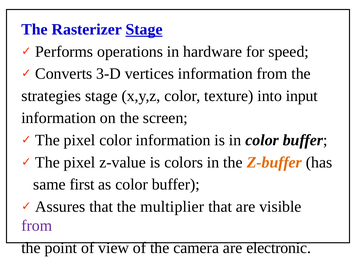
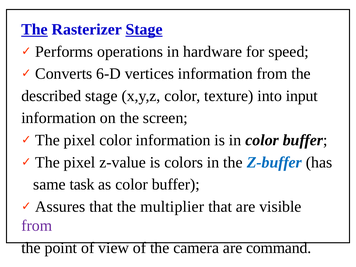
The underline: none -> present (35, 29)
3-D: 3-D -> 6-D (109, 74)
strategies: strategies -> described (51, 96)
Z-buffer colour: orange -> blue (274, 162)
first: first -> task (82, 184)
electronic: electronic -> command (279, 248)
